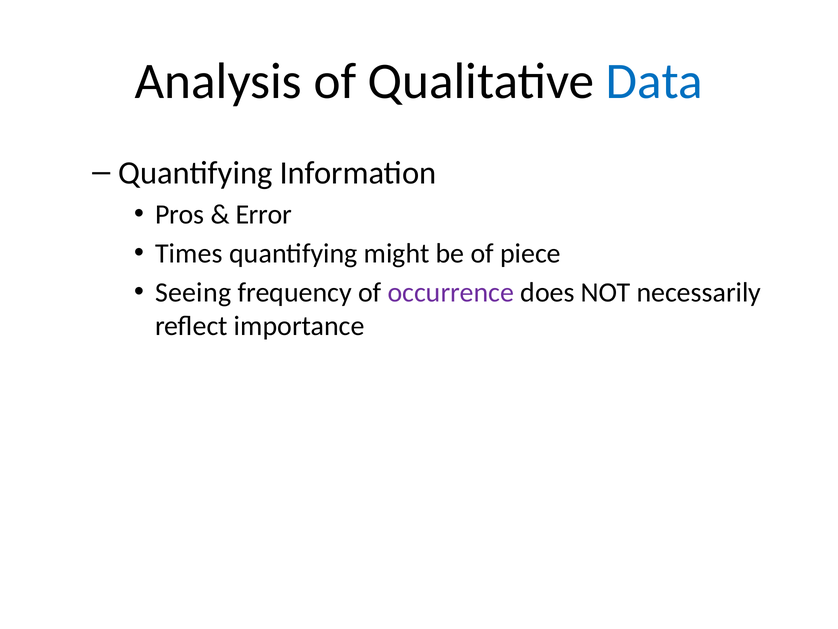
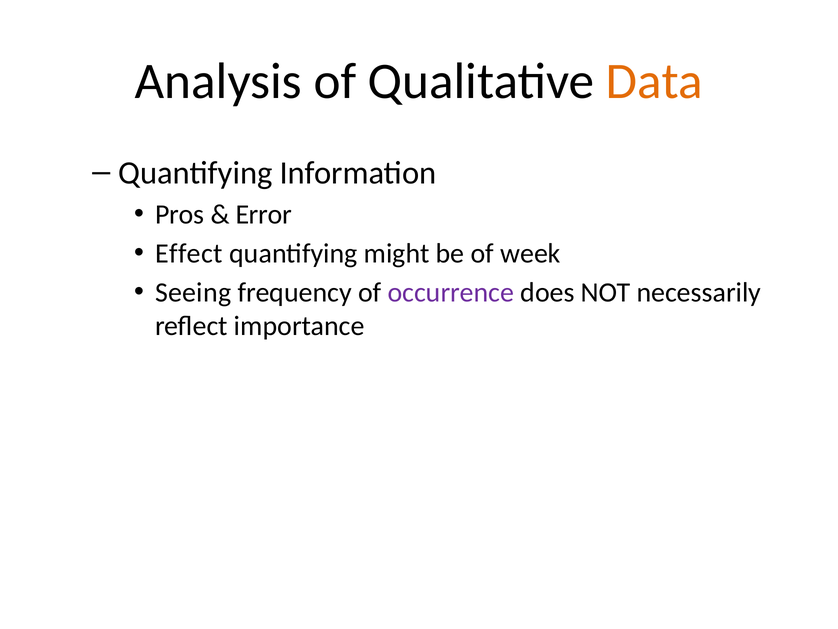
Data colour: blue -> orange (654, 81)
Times: Times -> Effect (189, 253)
piece: piece -> week (530, 253)
